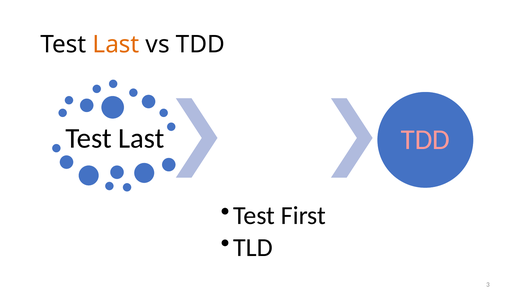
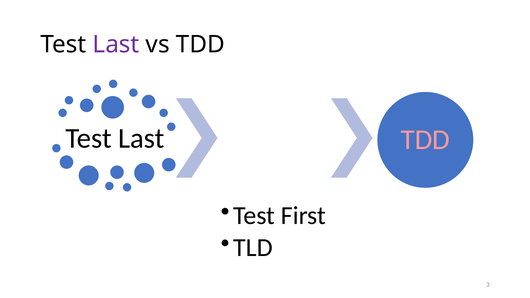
Last colour: orange -> purple (116, 45)
